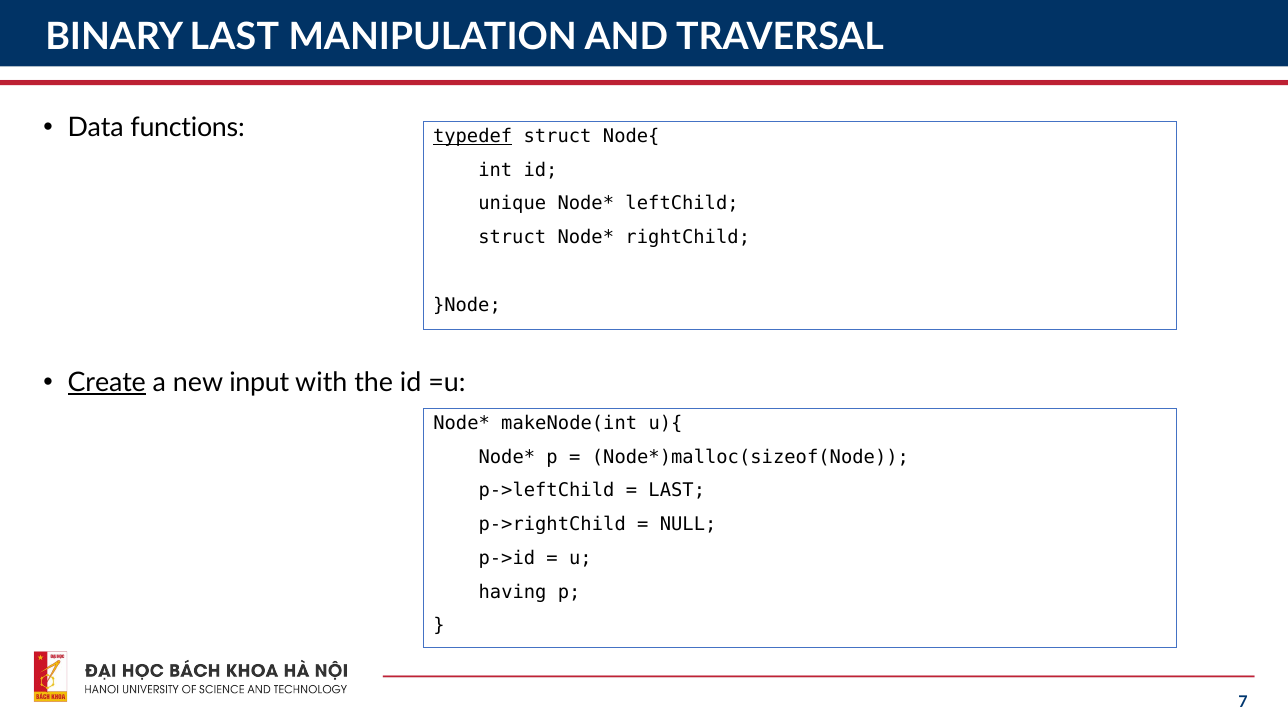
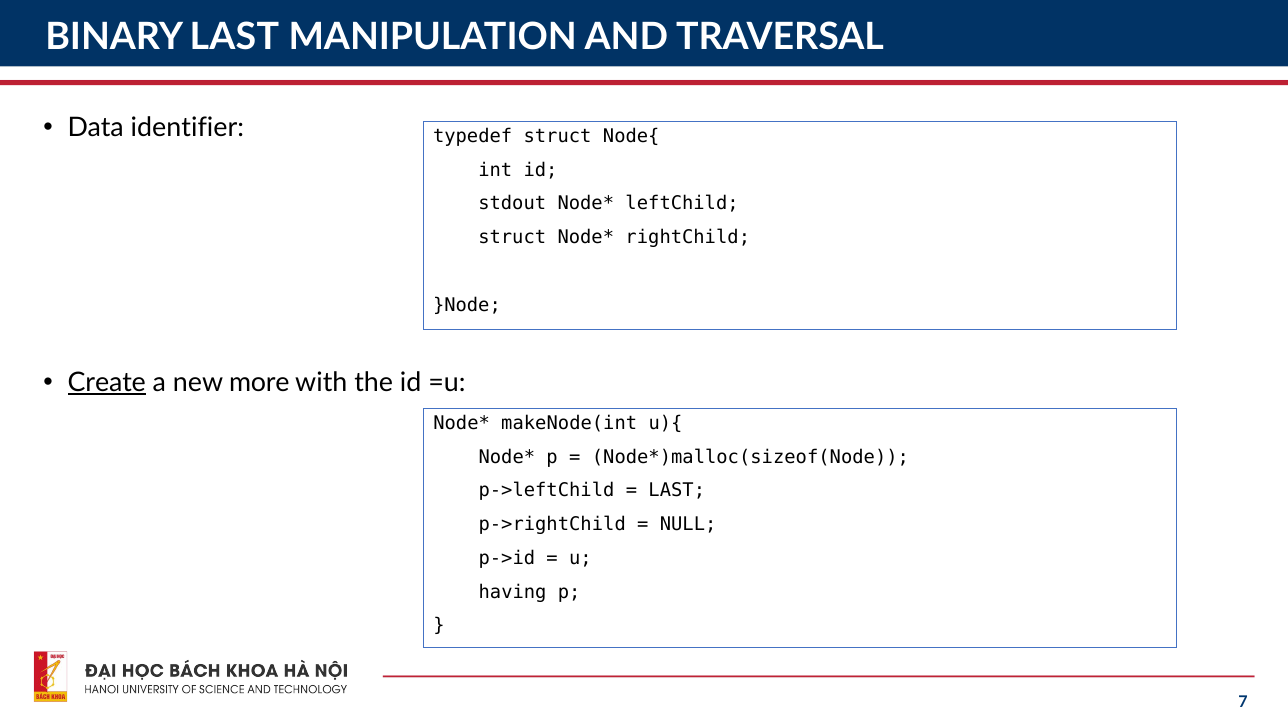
functions: functions -> identifier (187, 128)
typedef underline: present -> none (473, 136)
unique: unique -> stdout (512, 203)
input: input -> more (259, 382)
